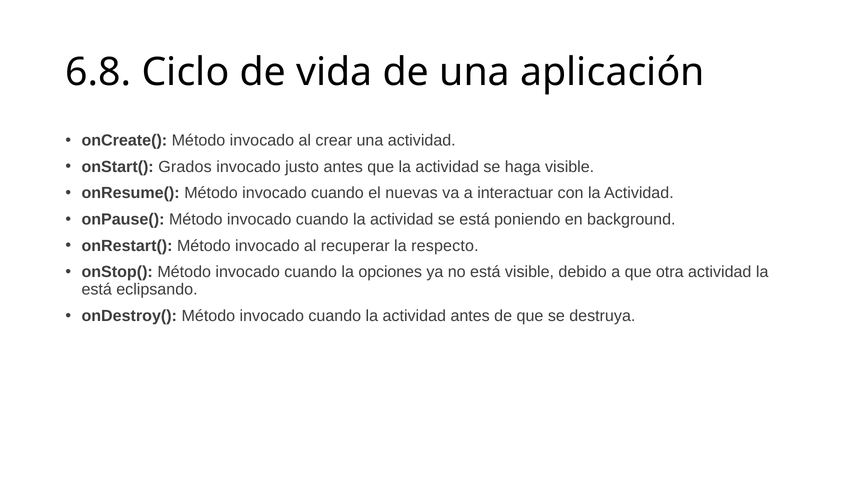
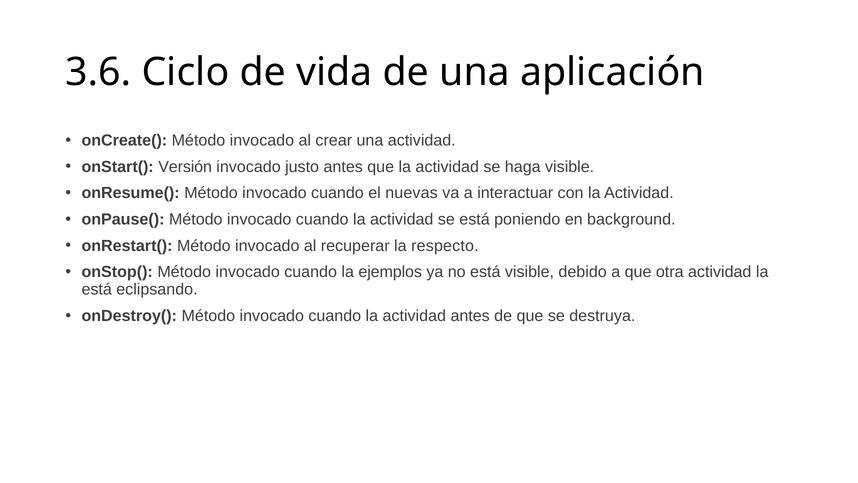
6.8: 6.8 -> 3.6 (98, 72)
Grados: Grados -> Versión (185, 167)
opciones: opciones -> ejemplos (390, 272)
